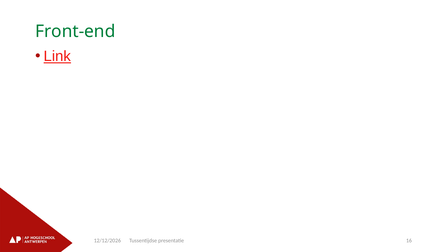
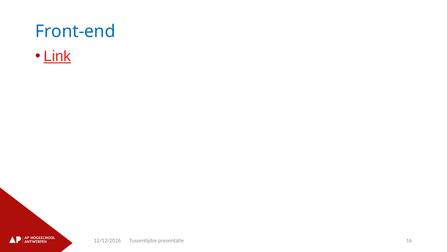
Front-end colour: green -> blue (75, 31)
